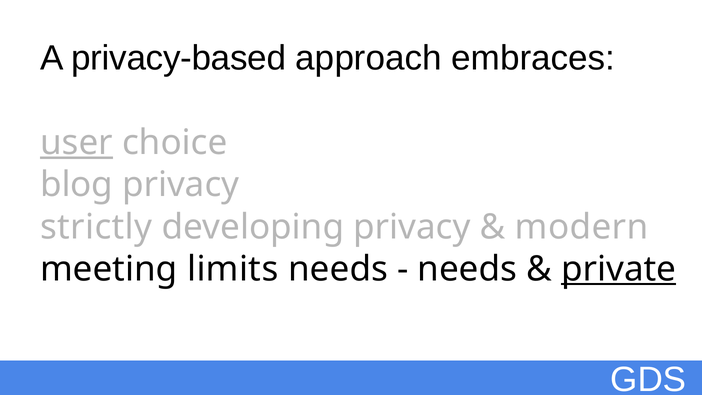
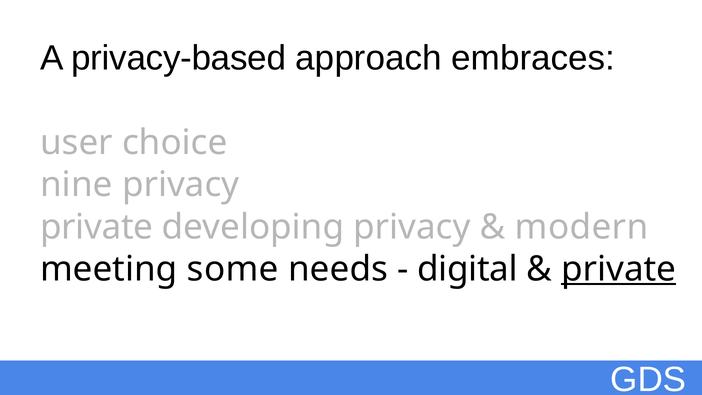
user underline: present -> none (77, 143)
blog: blog -> nine (76, 185)
strictly: strictly -> private (97, 227)
limits: limits -> some (233, 269)
needs: needs -> digital (467, 269)
